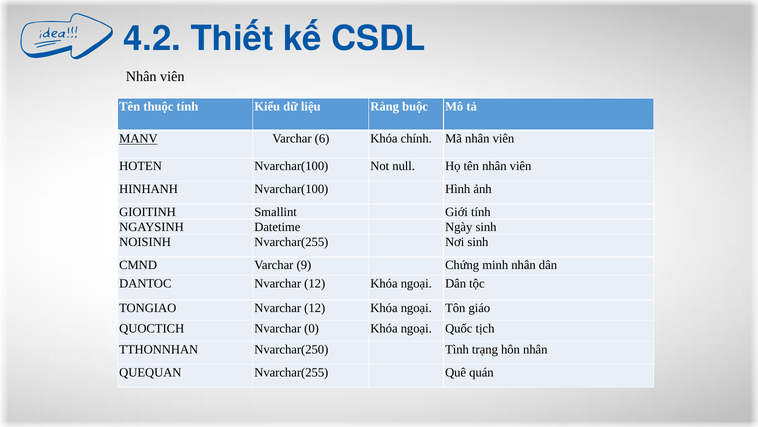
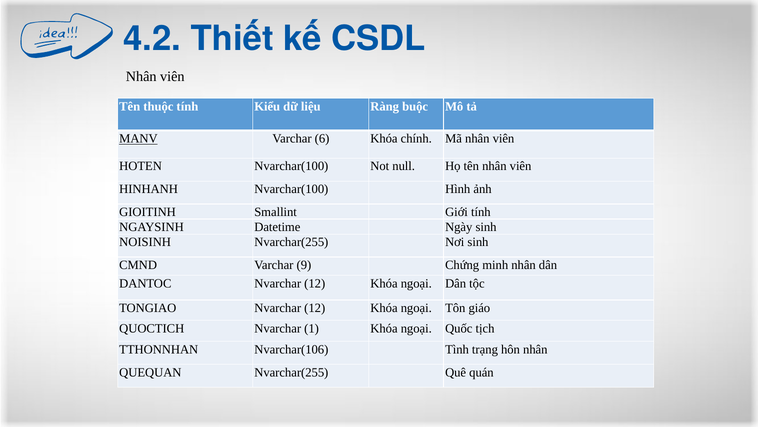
0: 0 -> 1 (312, 328)
Nvarchar(250: Nvarchar(250 -> Nvarchar(106 (291, 349)
